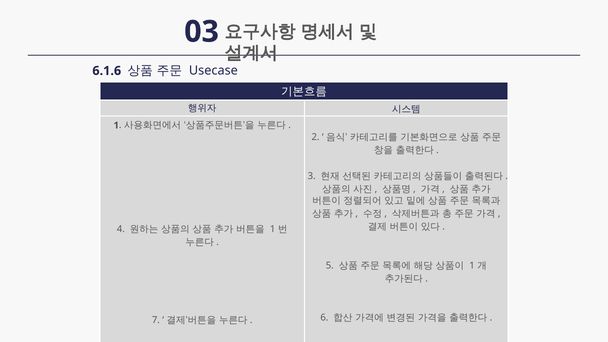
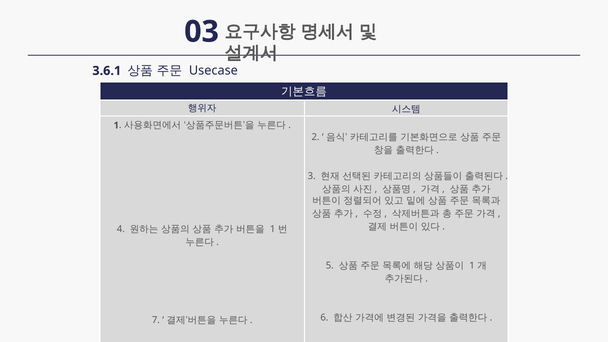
6.1.6: 6.1.6 -> 3.6.1 (107, 71)
